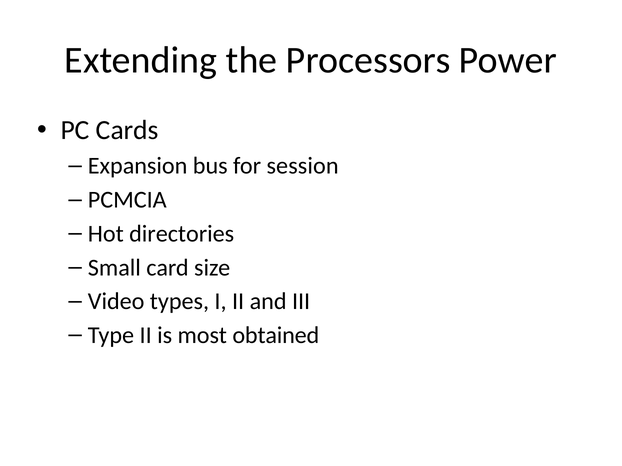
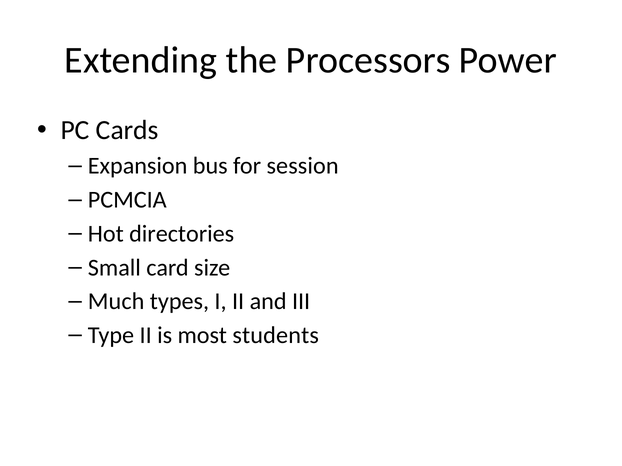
Video: Video -> Much (116, 302)
obtained: obtained -> students (276, 336)
